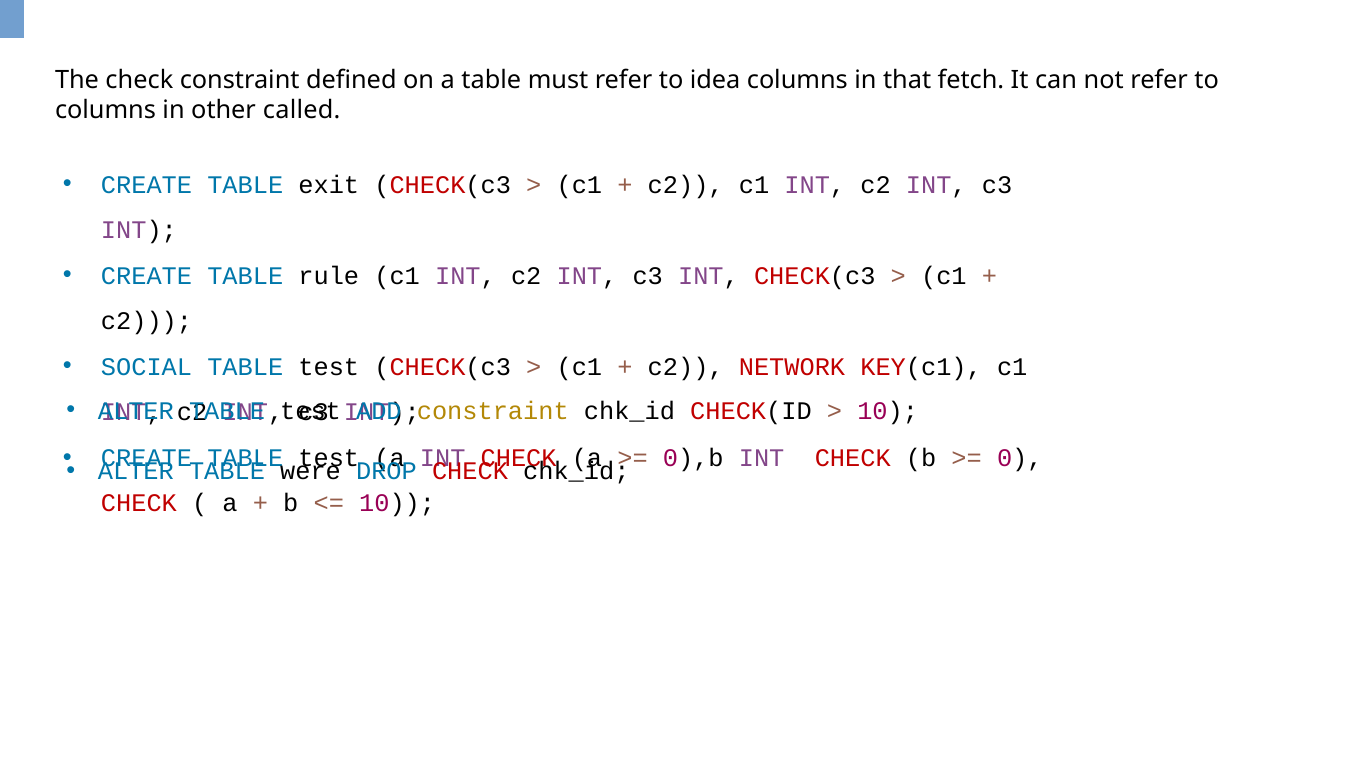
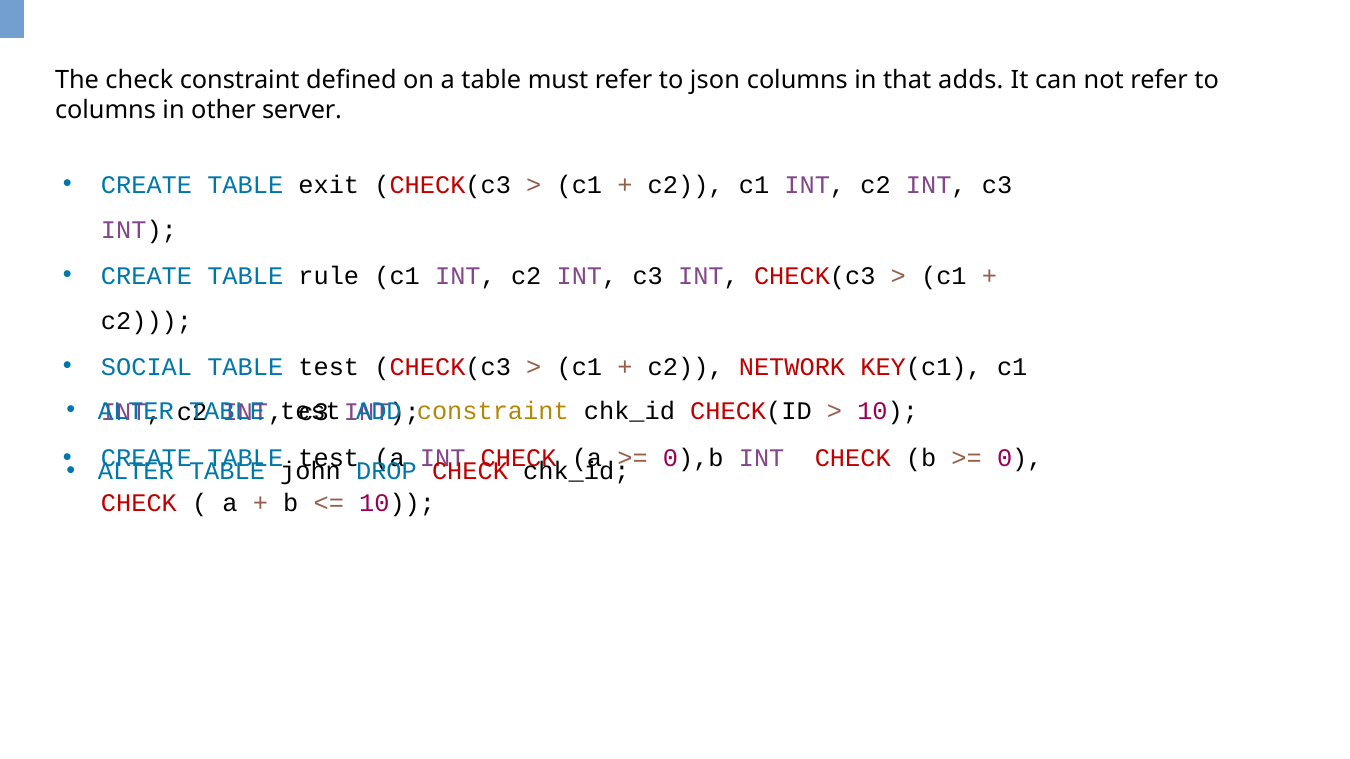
idea: idea -> json (715, 80)
fetch: fetch -> adds (971, 80)
called: called -> server (302, 111)
were: were -> john (311, 472)
